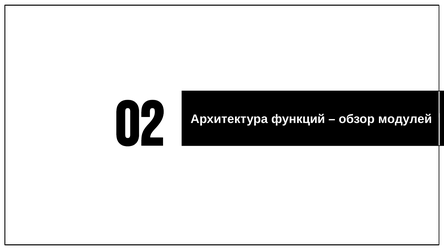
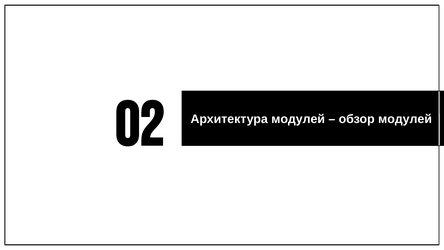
Архитектура функций: функций -> модулей (298, 119)
